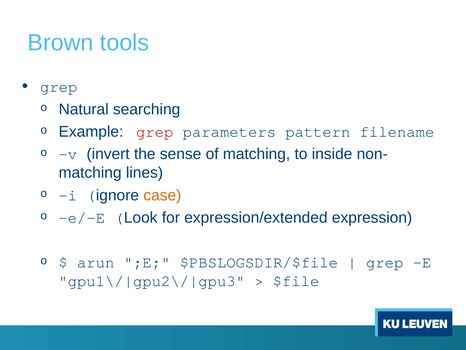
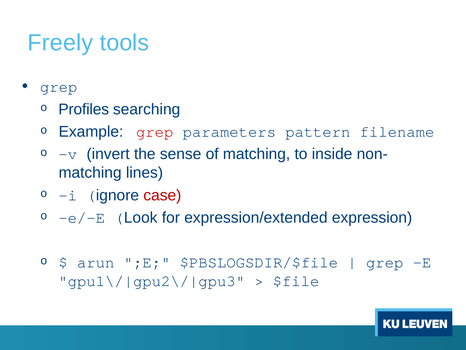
Brown: Brown -> Freely (60, 43)
Natural: Natural -> Profiles (84, 109)
case colour: orange -> red (162, 195)
